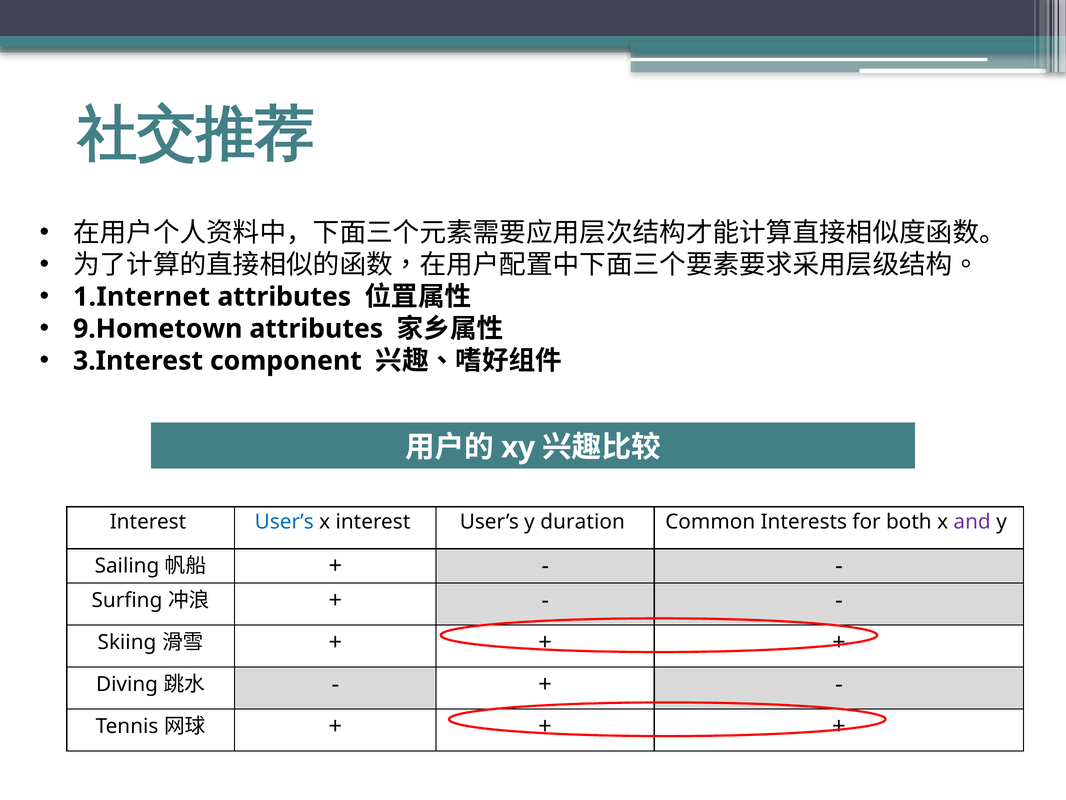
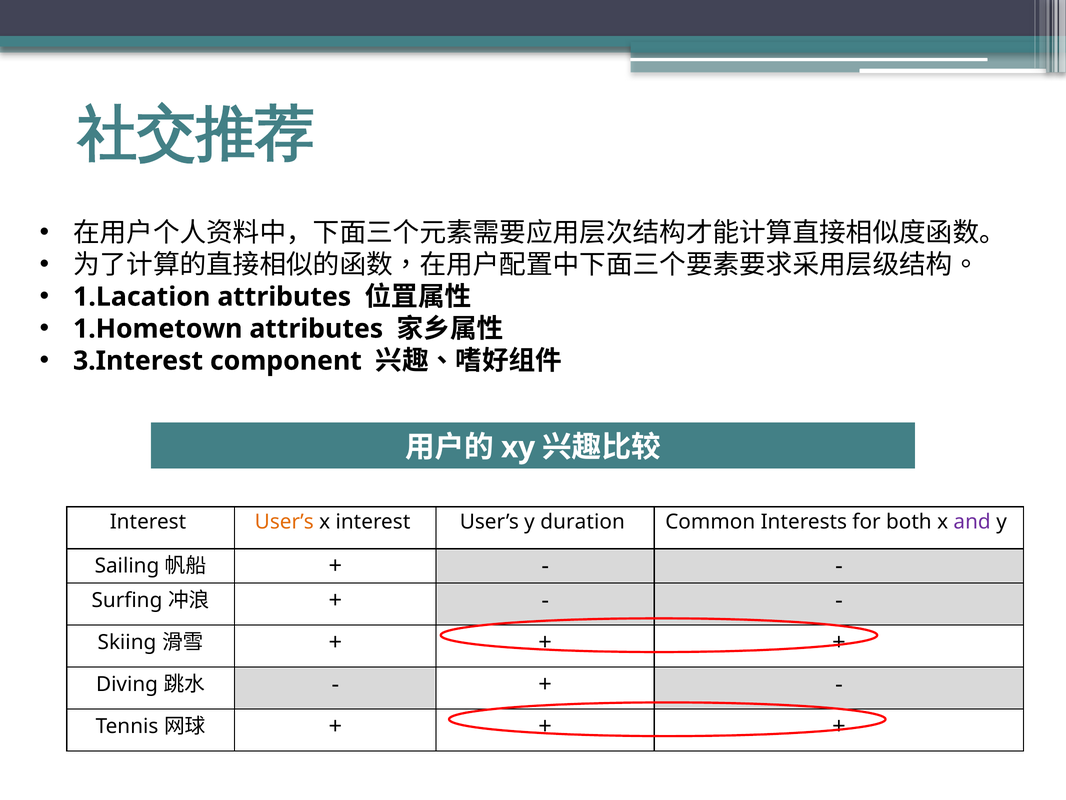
1.Internet: 1.Internet -> 1.Lacation (142, 297)
9.Hometown: 9.Hometown -> 1.Hometown (158, 329)
User’s colour: blue -> orange (284, 522)
